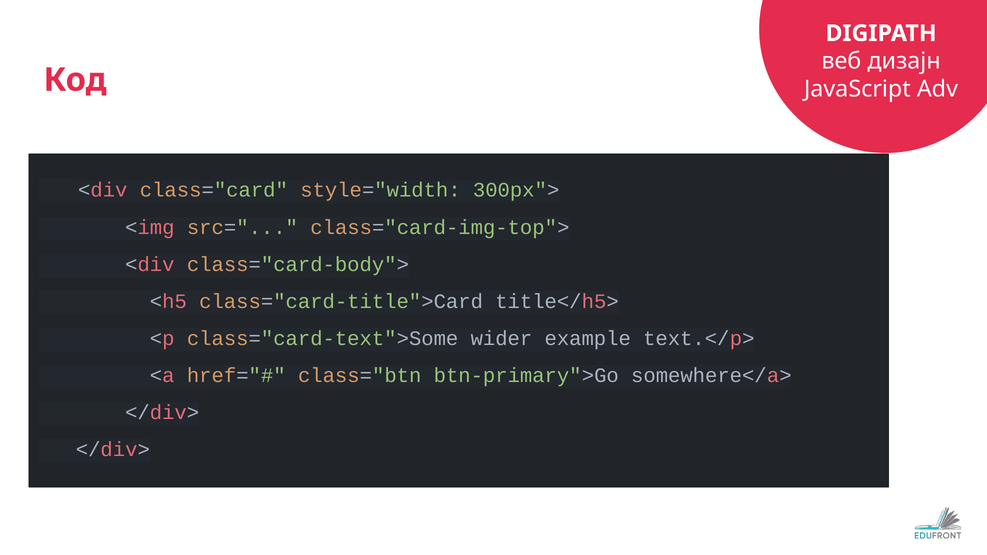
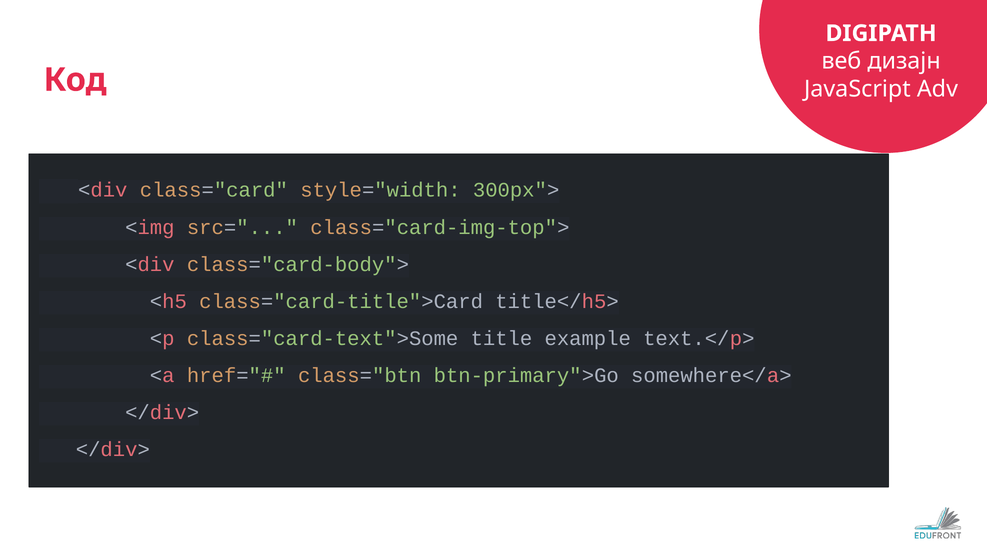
wider: wider -> title (501, 339)
